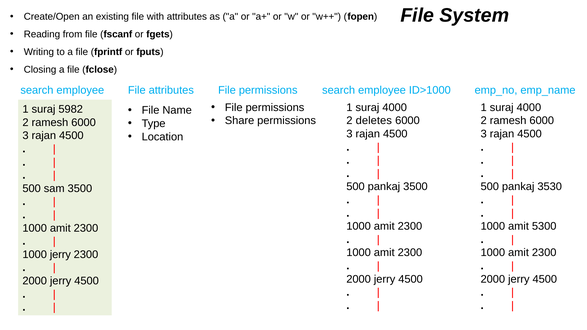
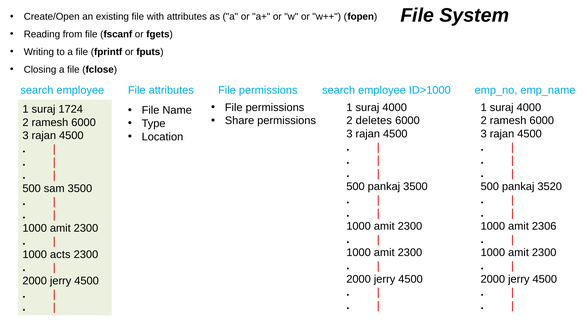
5982: 5982 -> 1724 (71, 109)
3530: 3530 -> 3520 (550, 187)
5300: 5300 -> 2306 (544, 226)
1000 jerry: jerry -> acts (60, 255)
